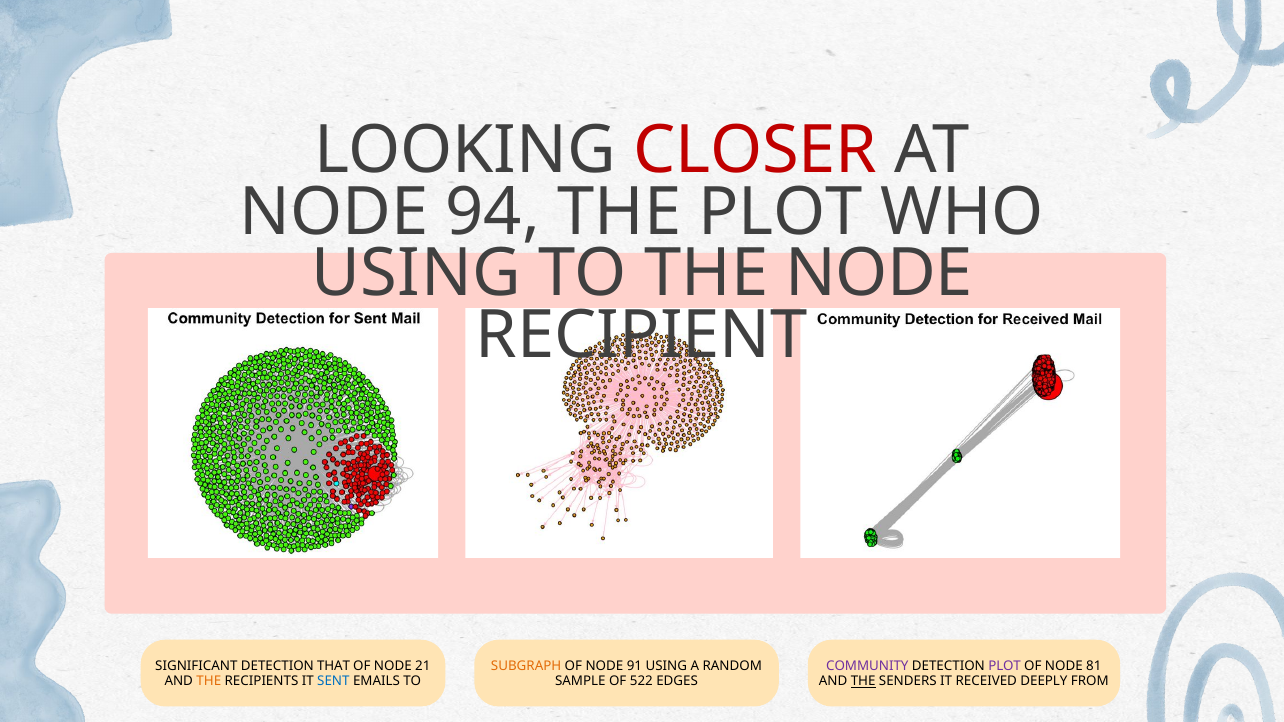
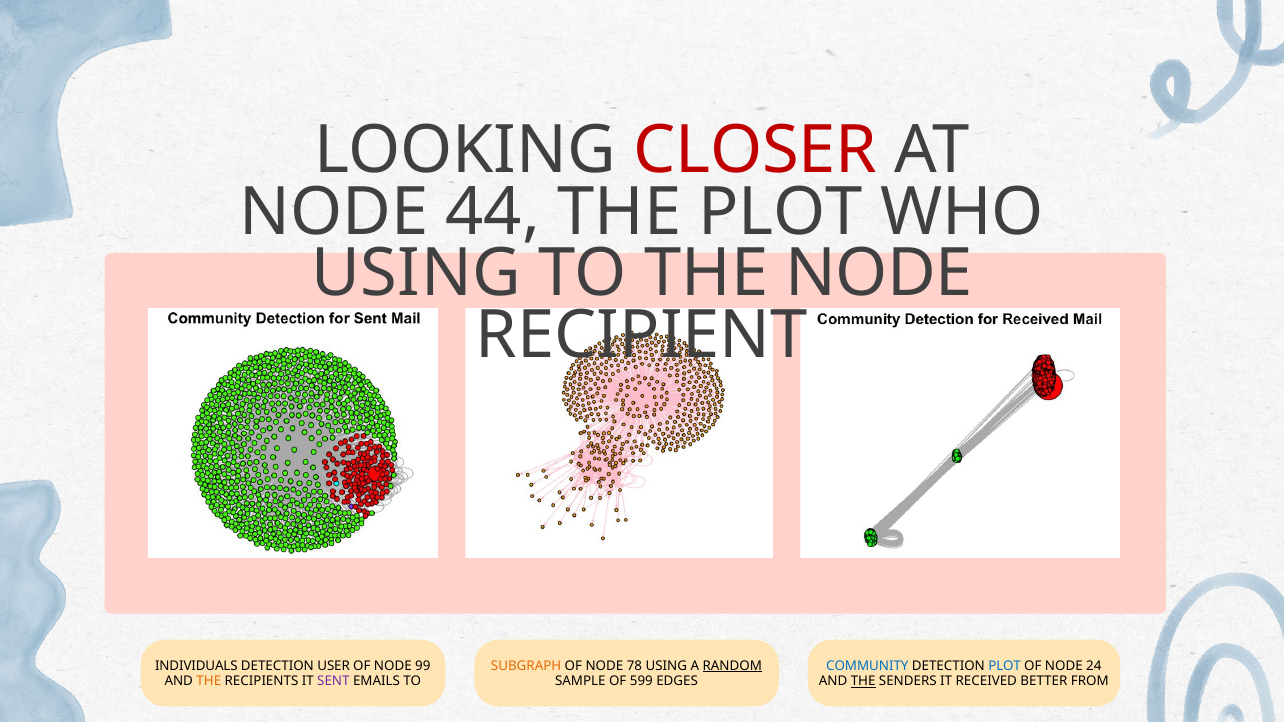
94: 94 -> 44 (493, 212)
SIGNIFICANT: SIGNIFICANT -> INDIVIDUALS (196, 666)
THAT: THAT -> USER (334, 666)
21: 21 -> 99 (423, 666)
91: 91 -> 78 (634, 666)
RANDOM underline: none -> present (732, 666)
COMMUNITY colour: purple -> blue (867, 666)
PLOT colour: purple -> blue (1005, 666)
81: 81 -> 24 (1094, 666)
SENT colour: blue -> purple (333, 682)
522: 522 -> 599 (641, 682)
DEEPLY: DEEPLY -> BETTER (1044, 682)
